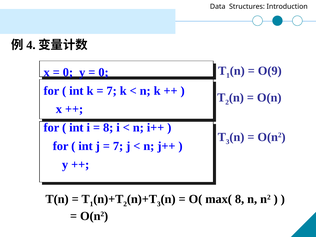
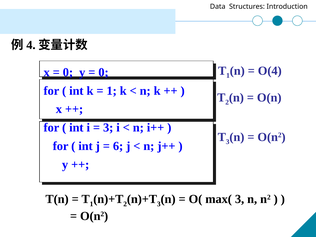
O(9: O(9 -> O(4 (270, 71)
7: 7 -> 1 (112, 91)
8: 8 -> 3 (108, 128)
7: 7 -> 6 (118, 146)
max( 8: 8 -> 3 (240, 199)
